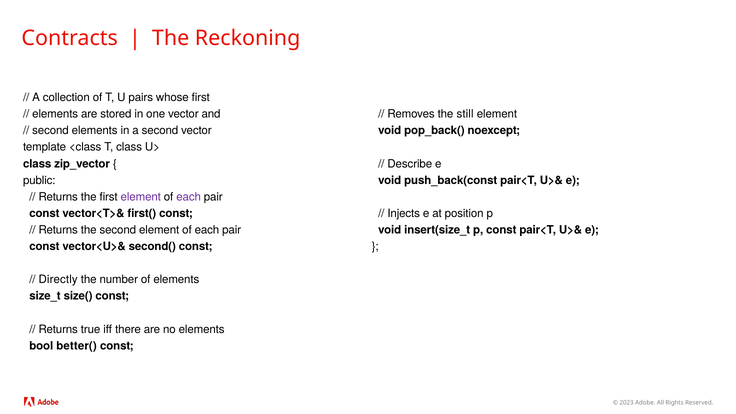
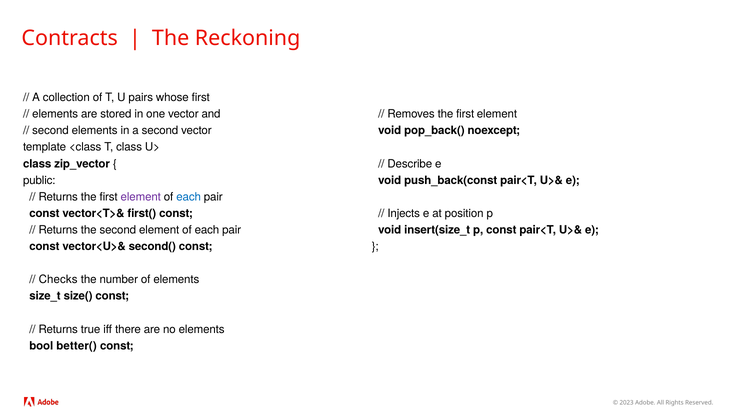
Removes the still: still -> first (465, 114)
each colour: purple -> blue (189, 197)
Directly: Directly -> Checks (58, 280)
